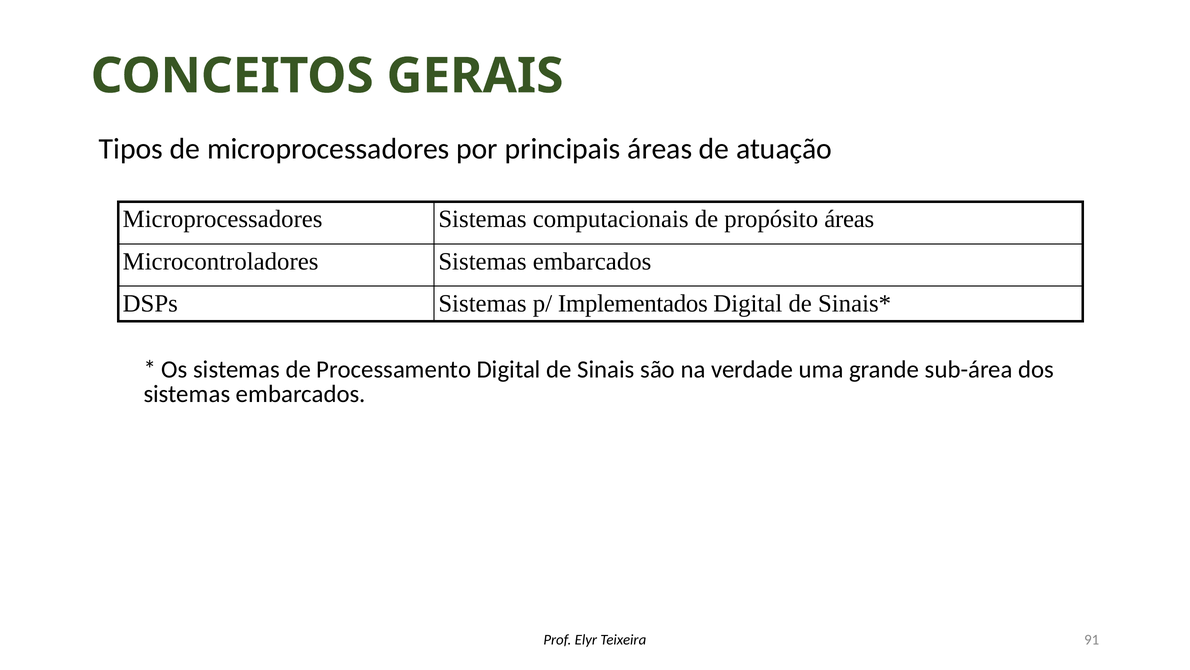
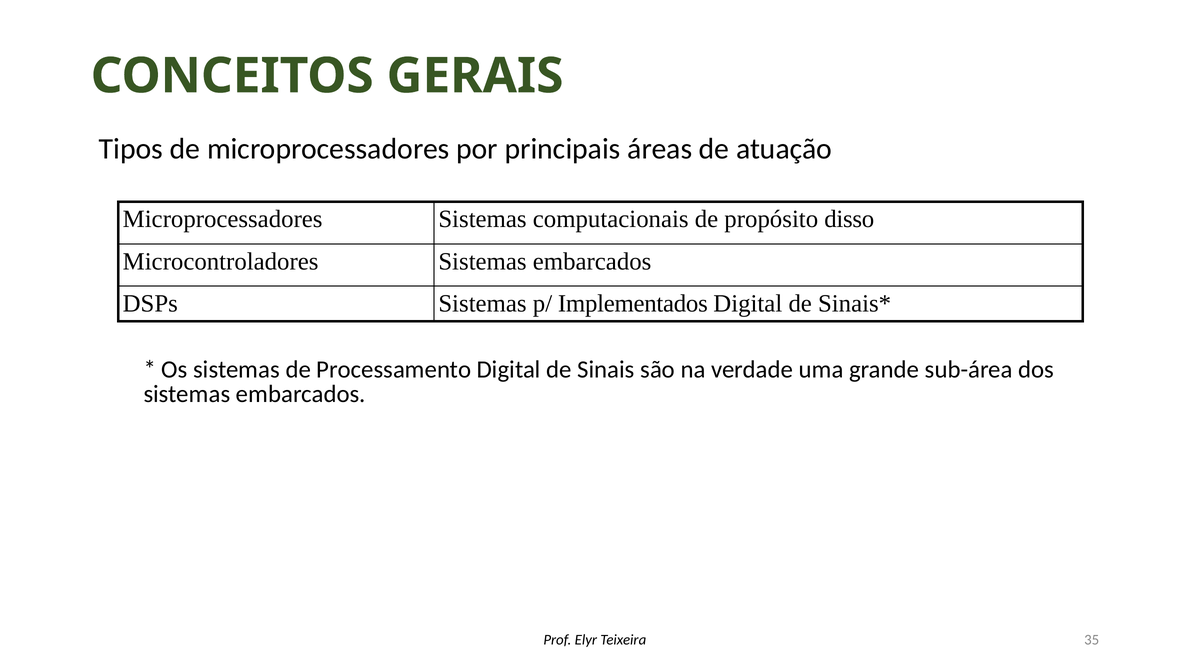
propósito áreas: áreas -> disso (849, 219)
91: 91 -> 35 (1092, 639)
